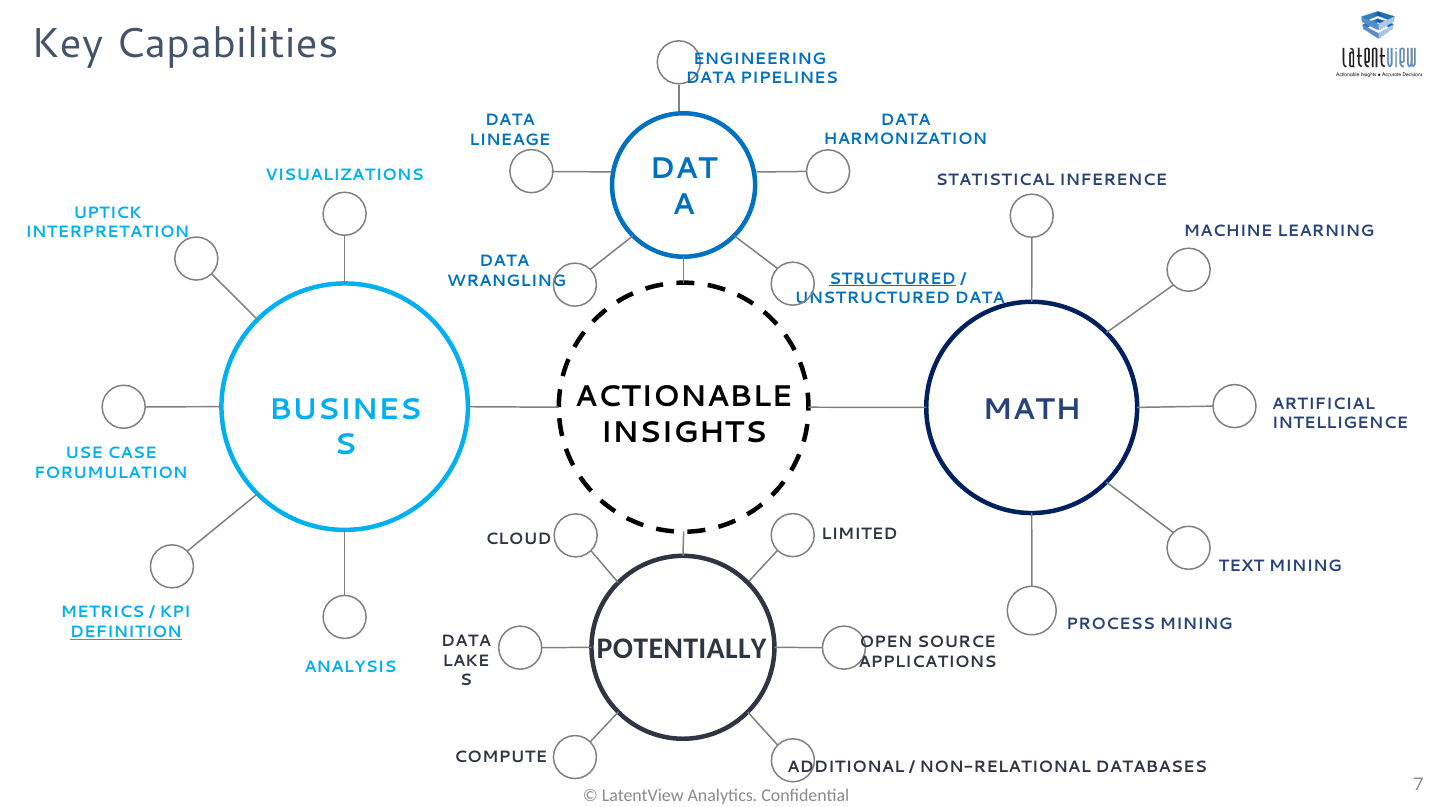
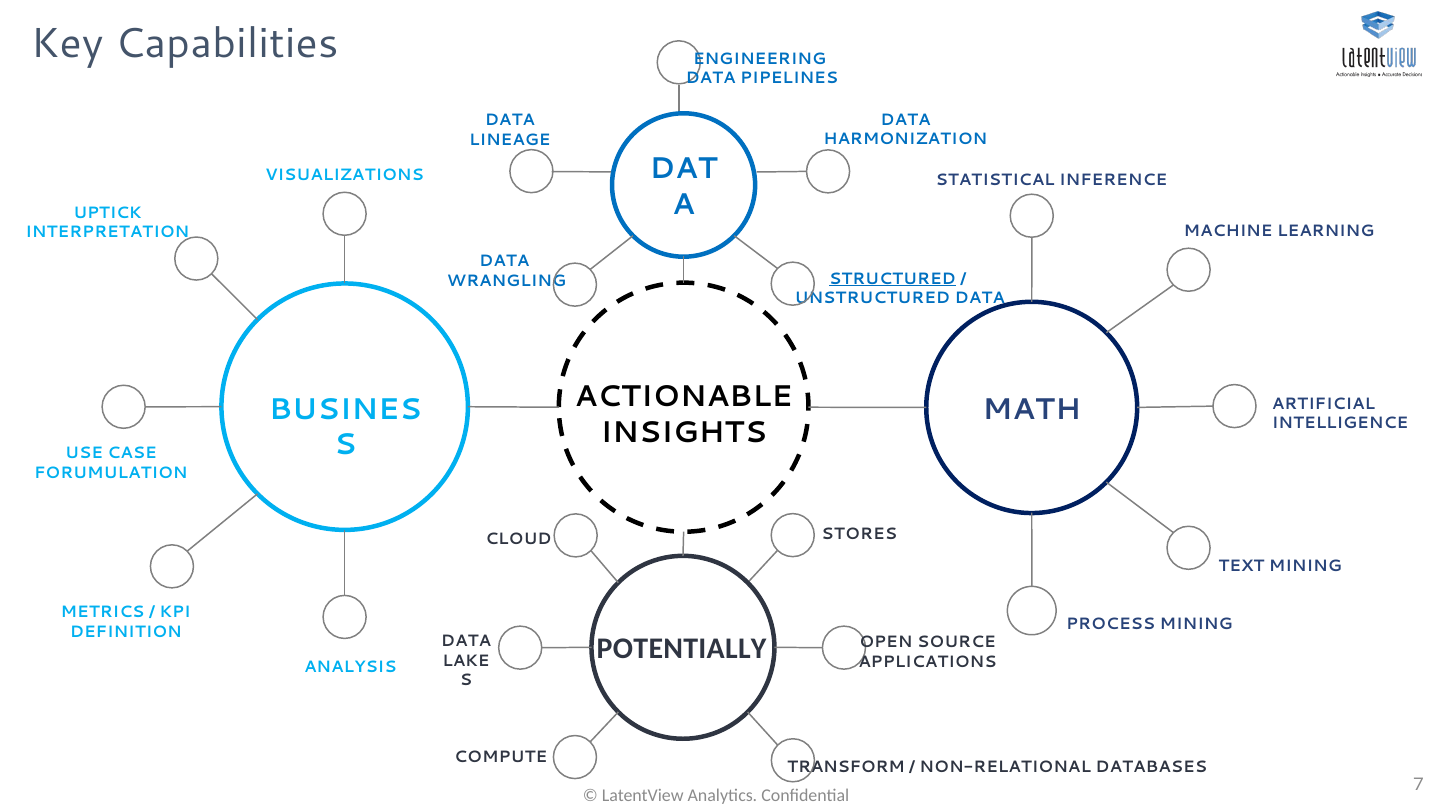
LIMITED: LIMITED -> STORES (859, 534)
DEFINITION underline: present -> none (126, 632)
ADDITIONAL: ADDITIONAL -> TRANSFORM (846, 768)
